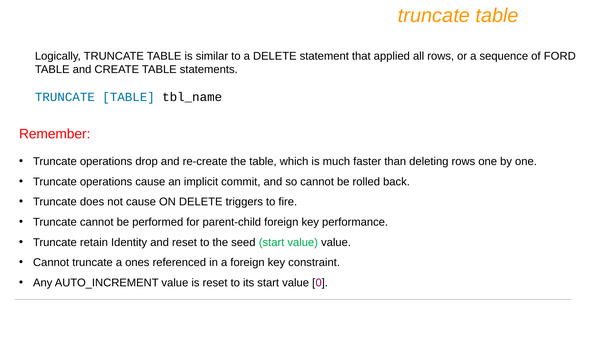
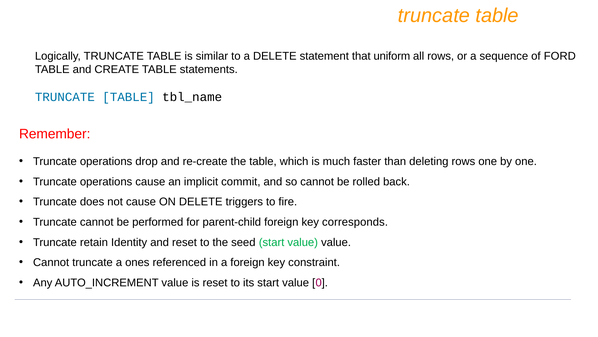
applied: applied -> uniform (392, 56)
performance: performance -> corresponds (355, 222)
